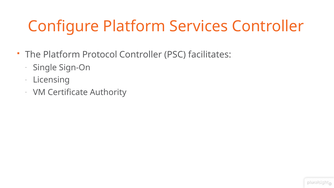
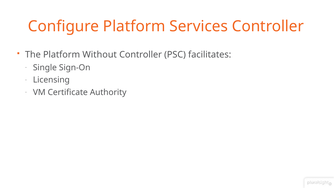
Protocol: Protocol -> Without (100, 55)
